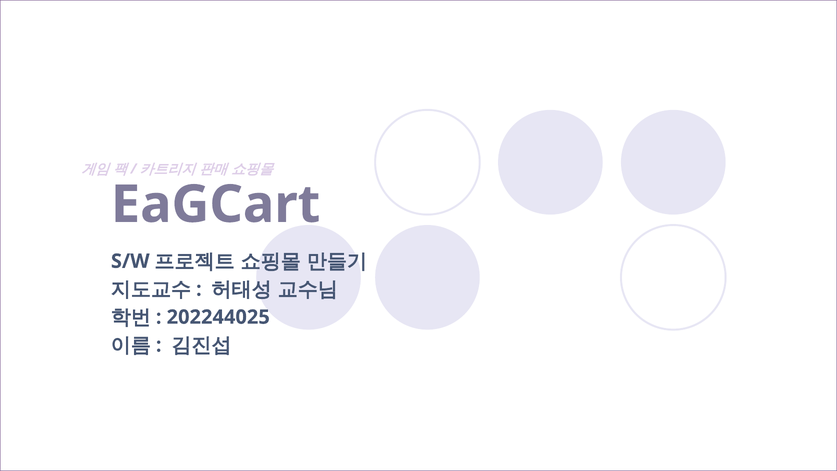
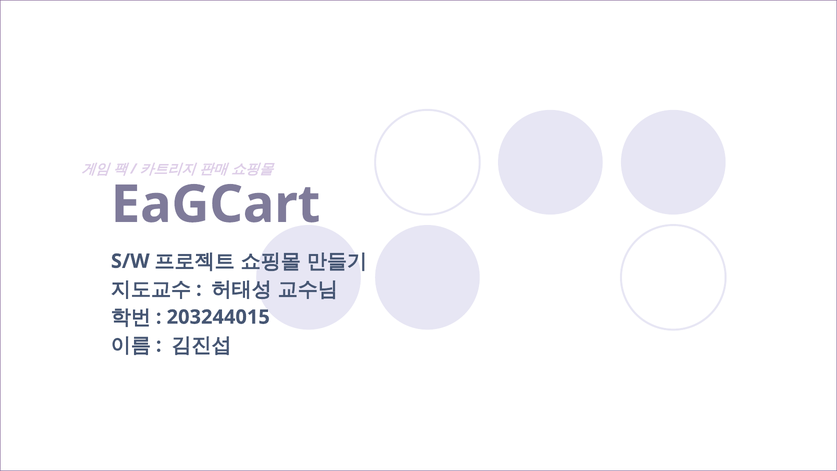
202244025: 202244025 -> 203244015 (218, 317)
